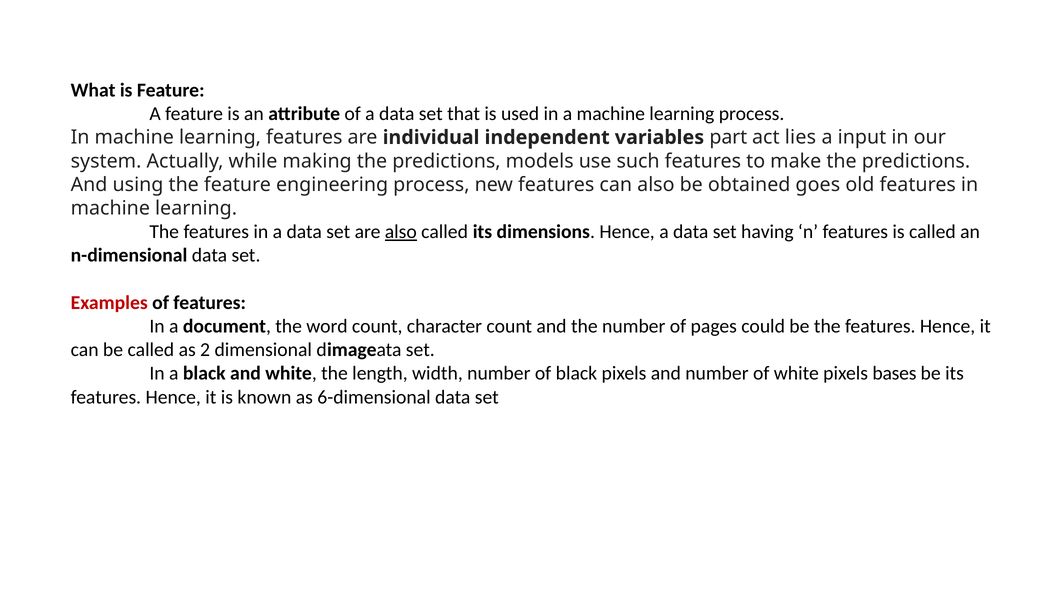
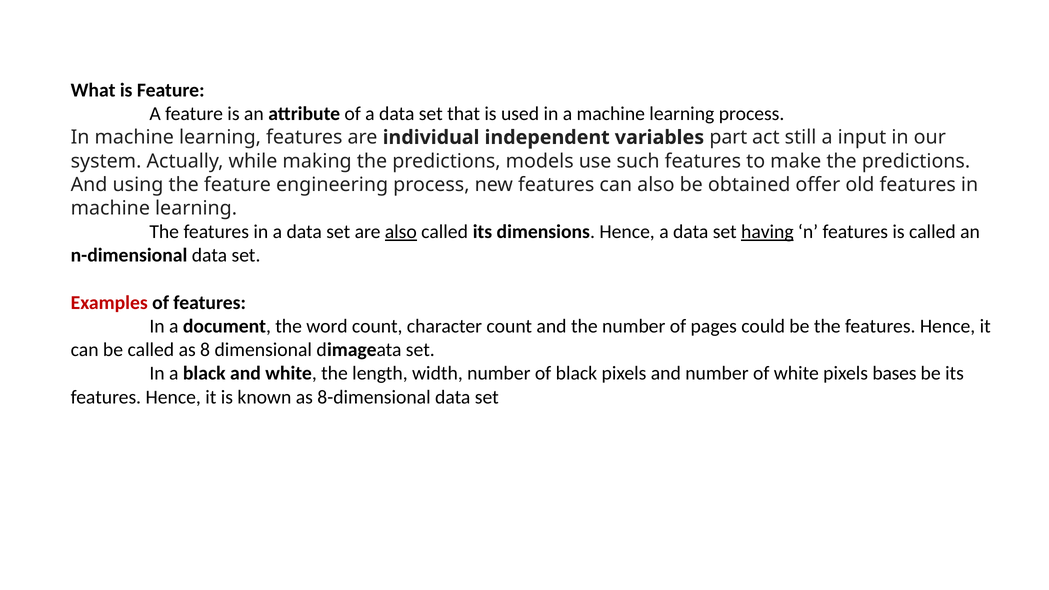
lies: lies -> still (801, 137)
goes: goes -> offer (818, 185)
having underline: none -> present (767, 232)
2: 2 -> 8 (205, 350)
6-dimensional: 6-dimensional -> 8-dimensional (374, 397)
